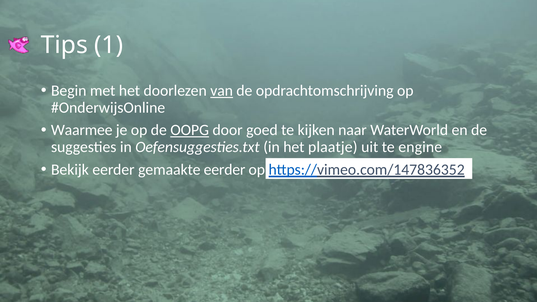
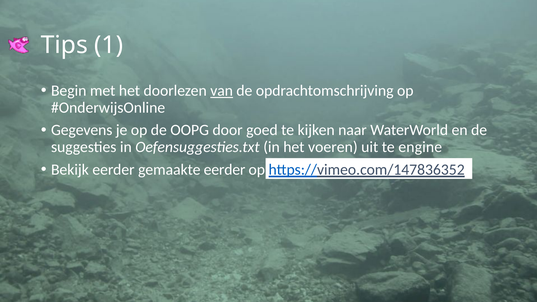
Waarmee: Waarmee -> Gegevens (82, 130)
OOPG underline: present -> none (190, 130)
plaatje: plaatje -> voeren (333, 147)
